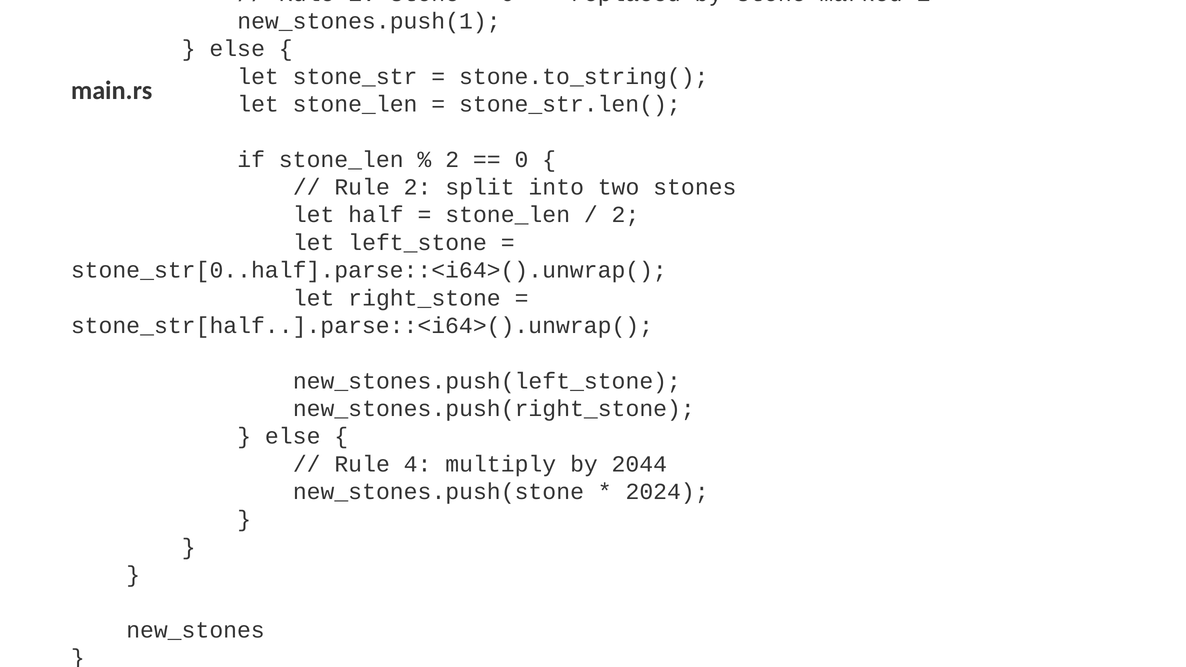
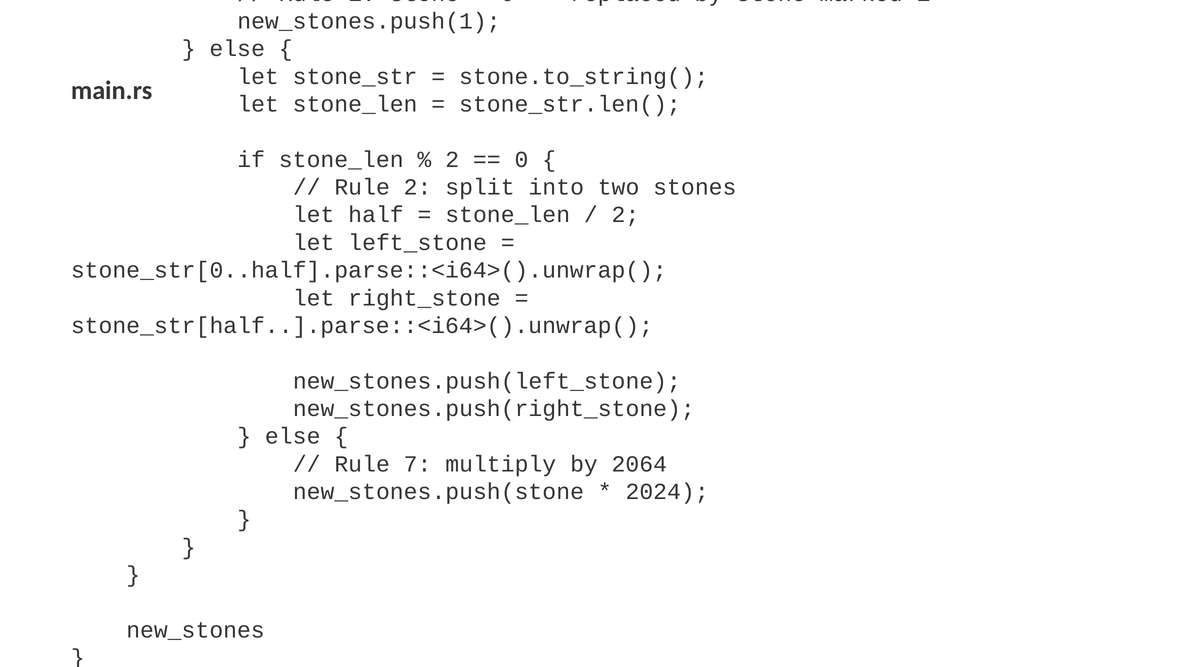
4: 4 -> 7 (418, 464)
2044: 2044 -> 2064 (639, 464)
